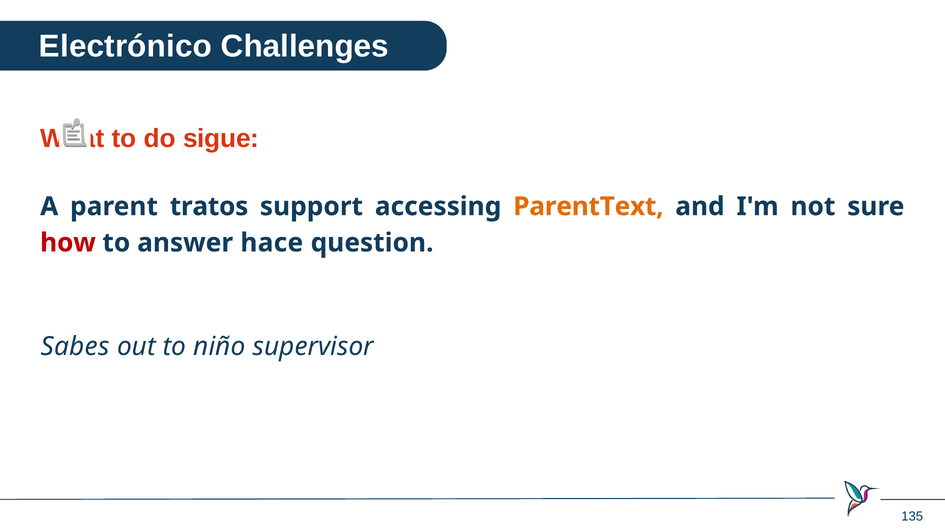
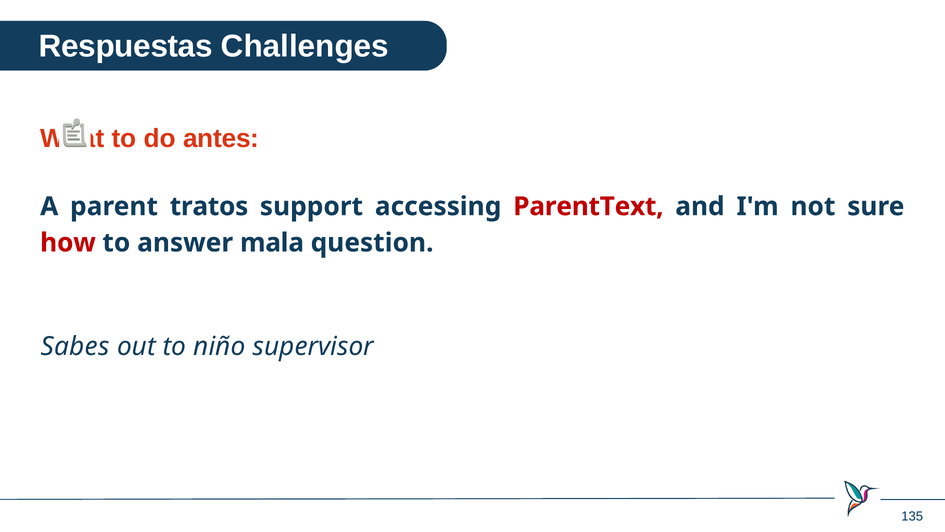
Electrónico: Electrónico -> Respuestas (126, 46)
sigue: sigue -> antes (221, 139)
ParentText colour: orange -> red (588, 206)
hace: hace -> mala (272, 243)
